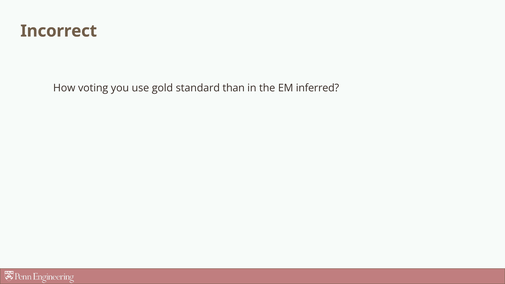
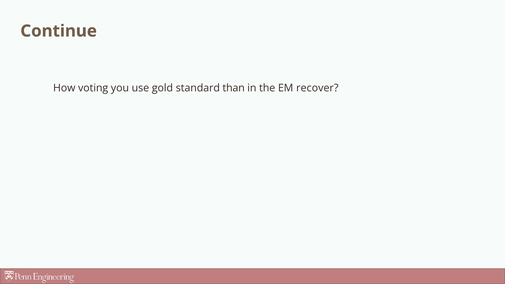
Incorrect: Incorrect -> Continue (59, 31)
inferred: inferred -> recover (317, 88)
